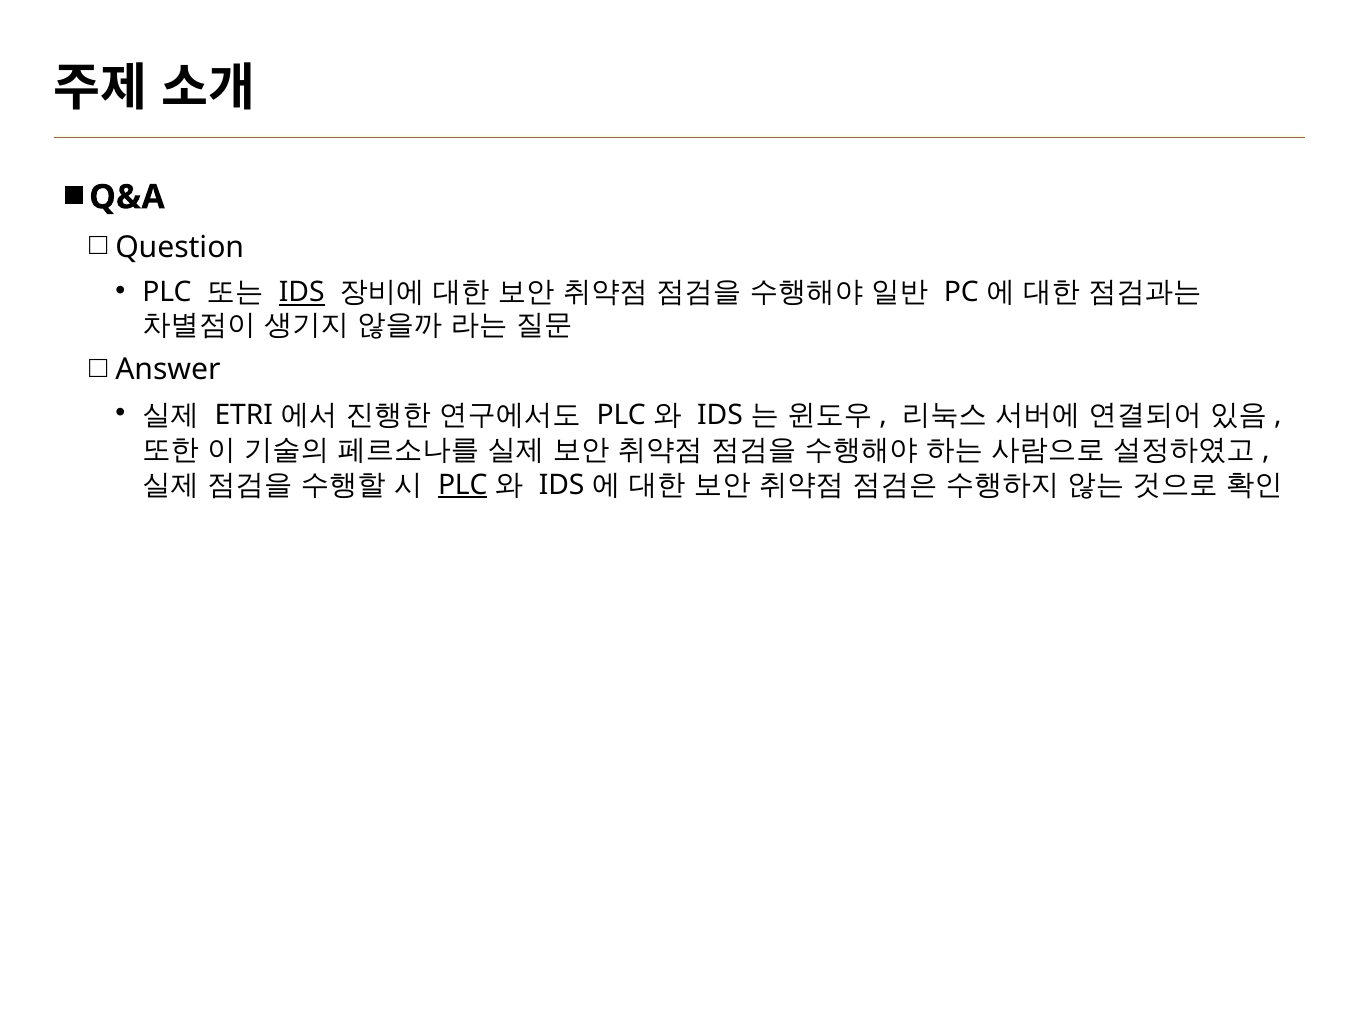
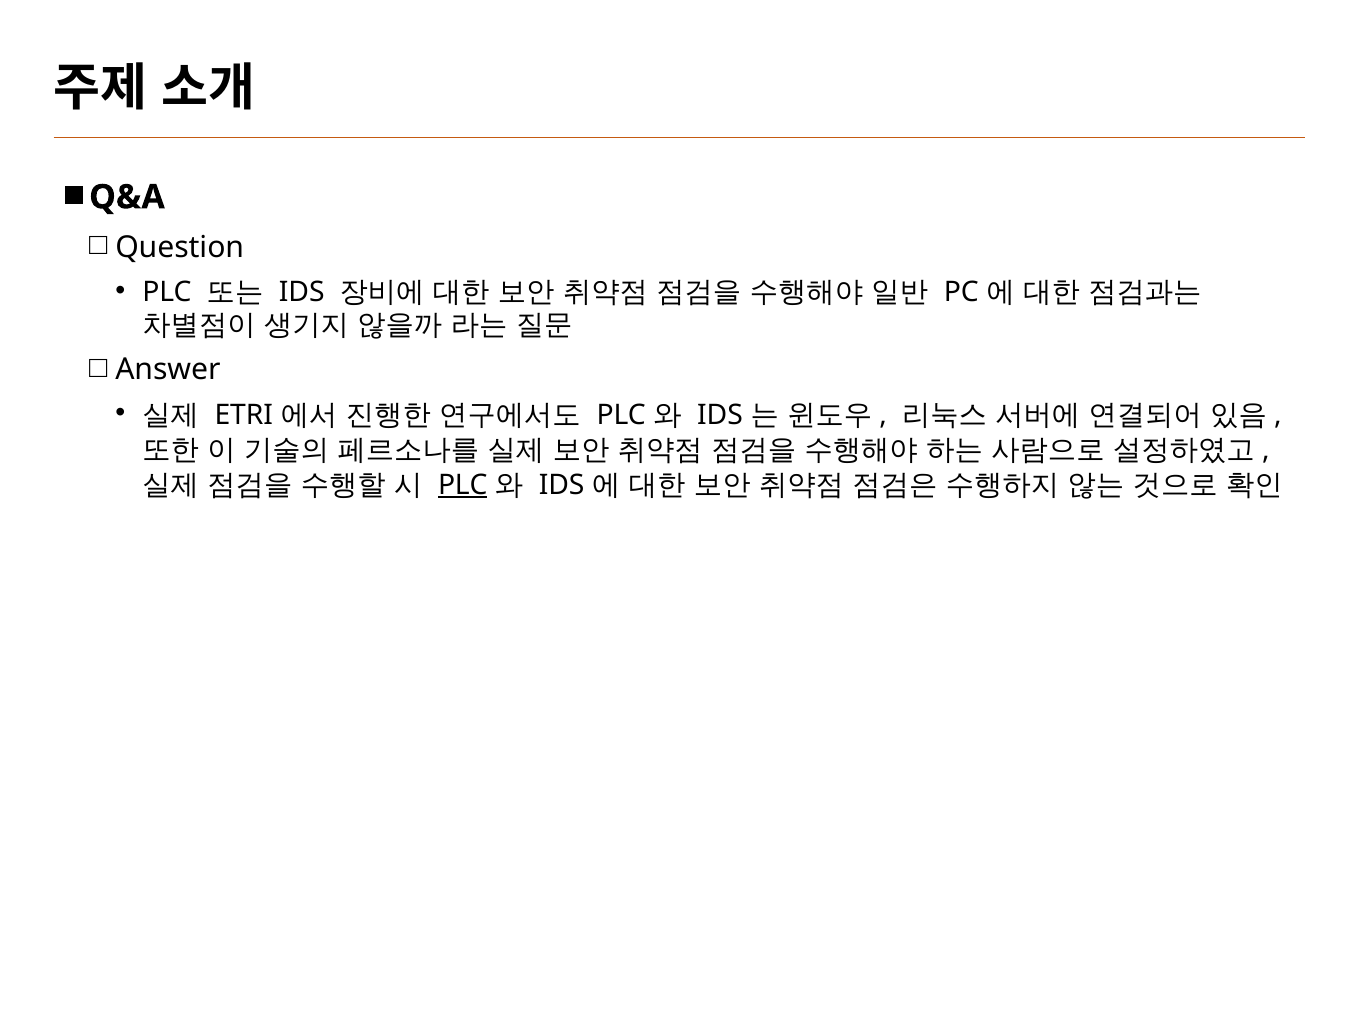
IDS underline: present -> none (302, 293)
